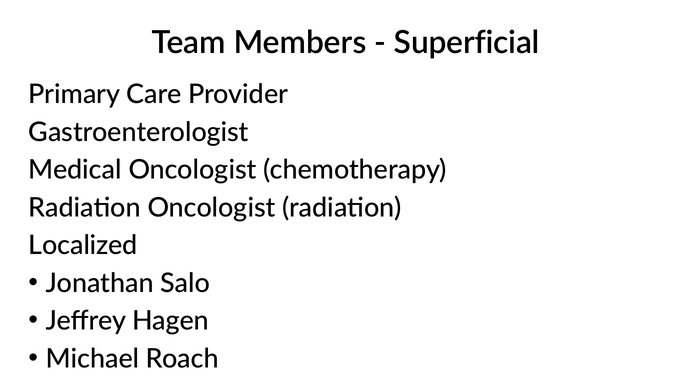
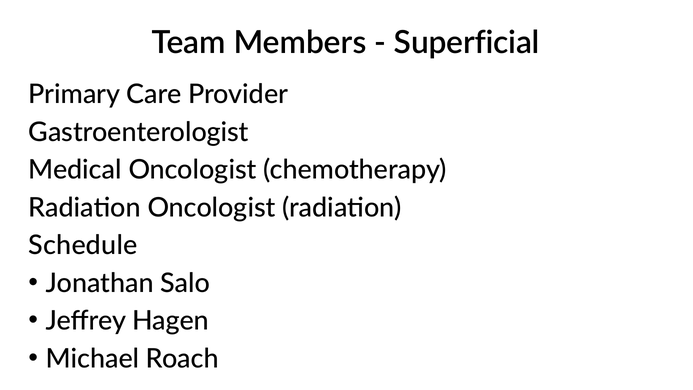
Localized: Localized -> Schedule (83, 245)
